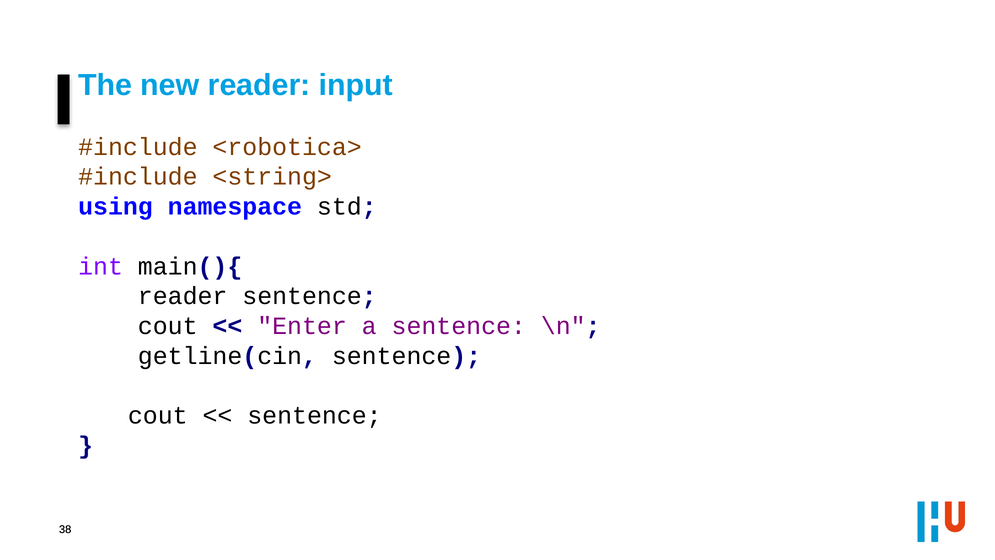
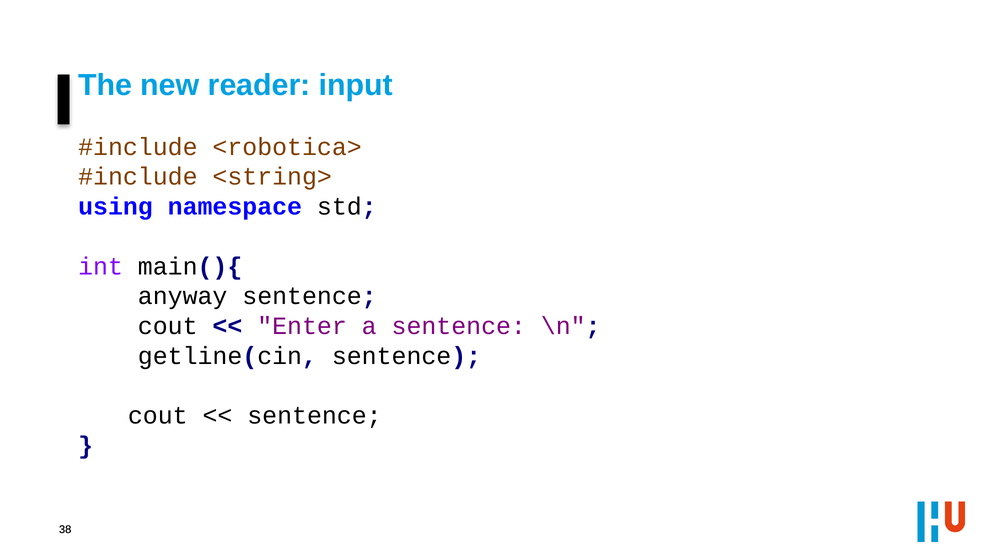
reader: reader -> anyway (183, 296)
